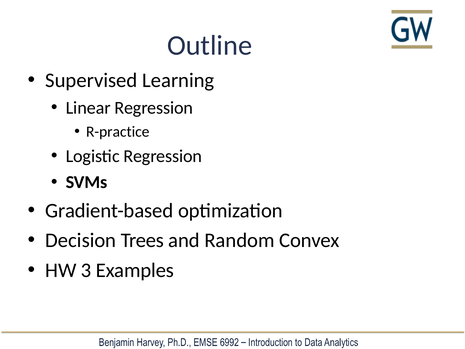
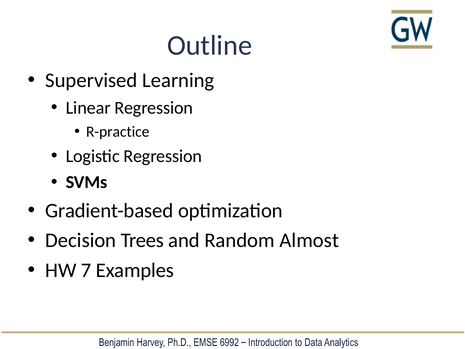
Convex: Convex -> Almost (309, 240)
3: 3 -> 7 (86, 270)
